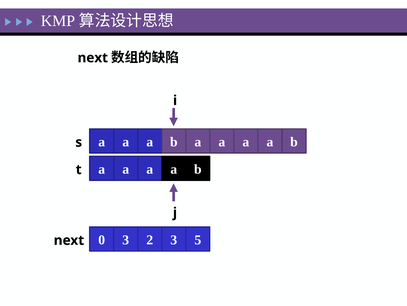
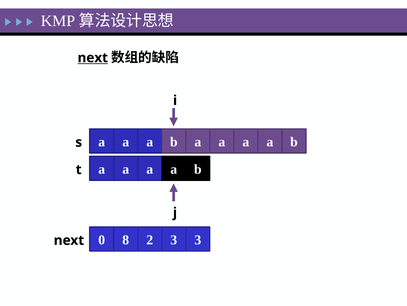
next underline: none -> present (93, 58)
0 3: 3 -> 8 (126, 239)
3 5: 5 -> 3 (198, 239)
